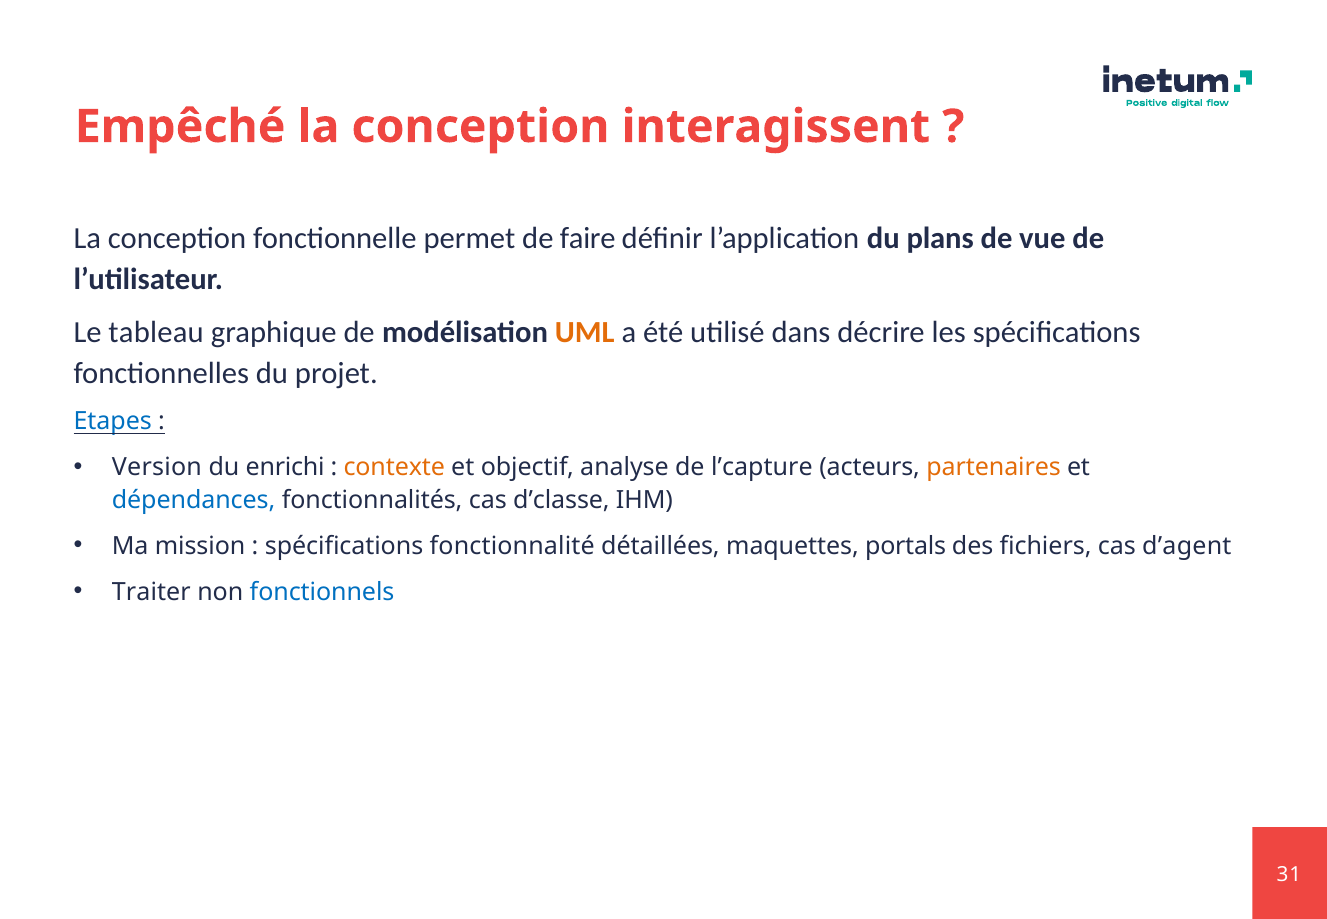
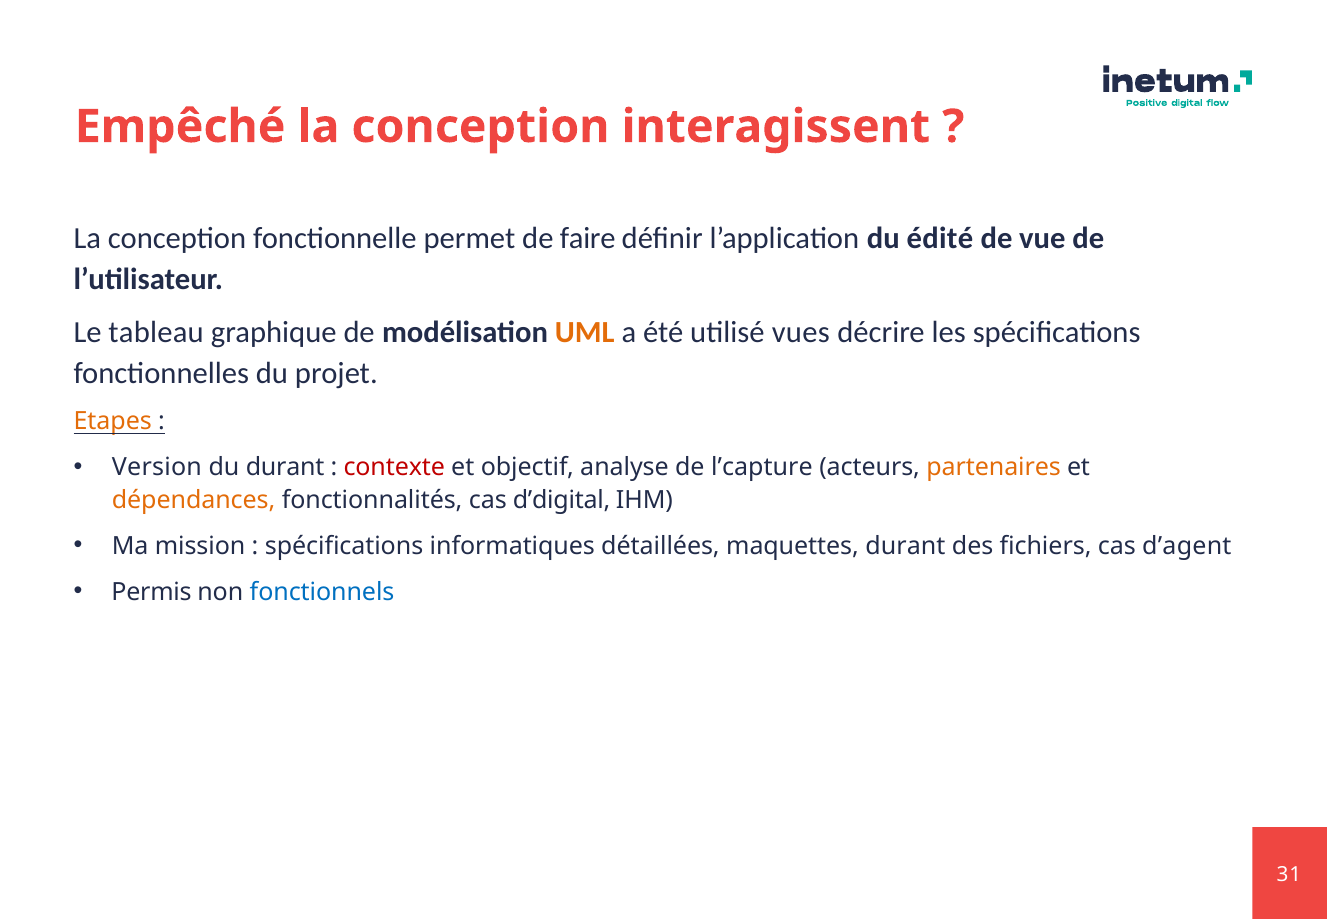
plans: plans -> édité (940, 239)
dans: dans -> vues (801, 332)
Etapes colour: blue -> orange (113, 422)
du enrichi: enrichi -> durant (285, 467)
contexte colour: orange -> red (394, 467)
dépendances colour: blue -> orange (194, 500)
d’classe: d’classe -> d’digital (562, 500)
fonctionnalité: fonctionnalité -> informatiques (512, 546)
maquettes portals: portals -> durant (905, 546)
Traiter: Traiter -> Permis (152, 592)
